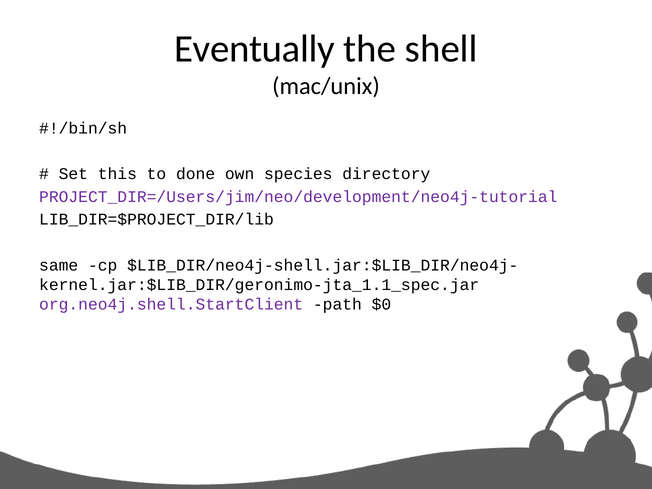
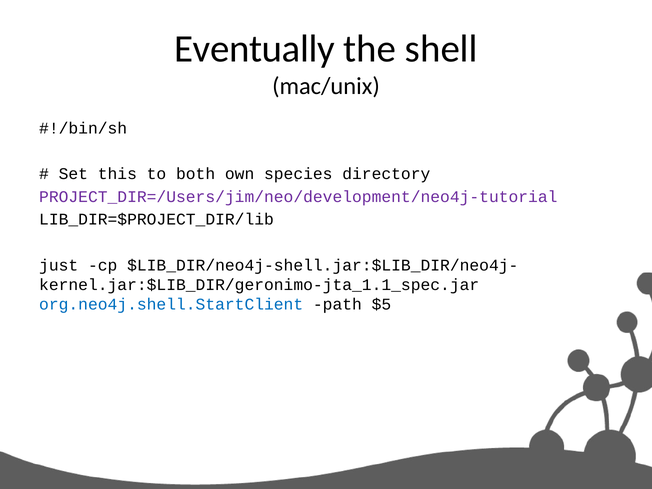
done: done -> both (196, 174)
same: same -> just (59, 265)
org.neo4j.shell.StartClient colour: purple -> blue (171, 304)
$0: $0 -> $5 (381, 304)
